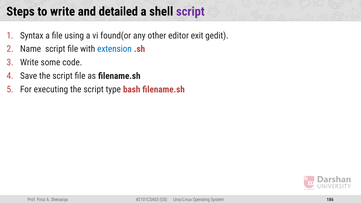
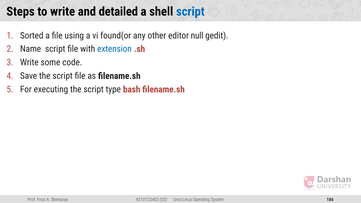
script colour: purple -> blue (190, 12)
Syntax: Syntax -> Sorted (32, 36)
exit: exit -> null (197, 36)
